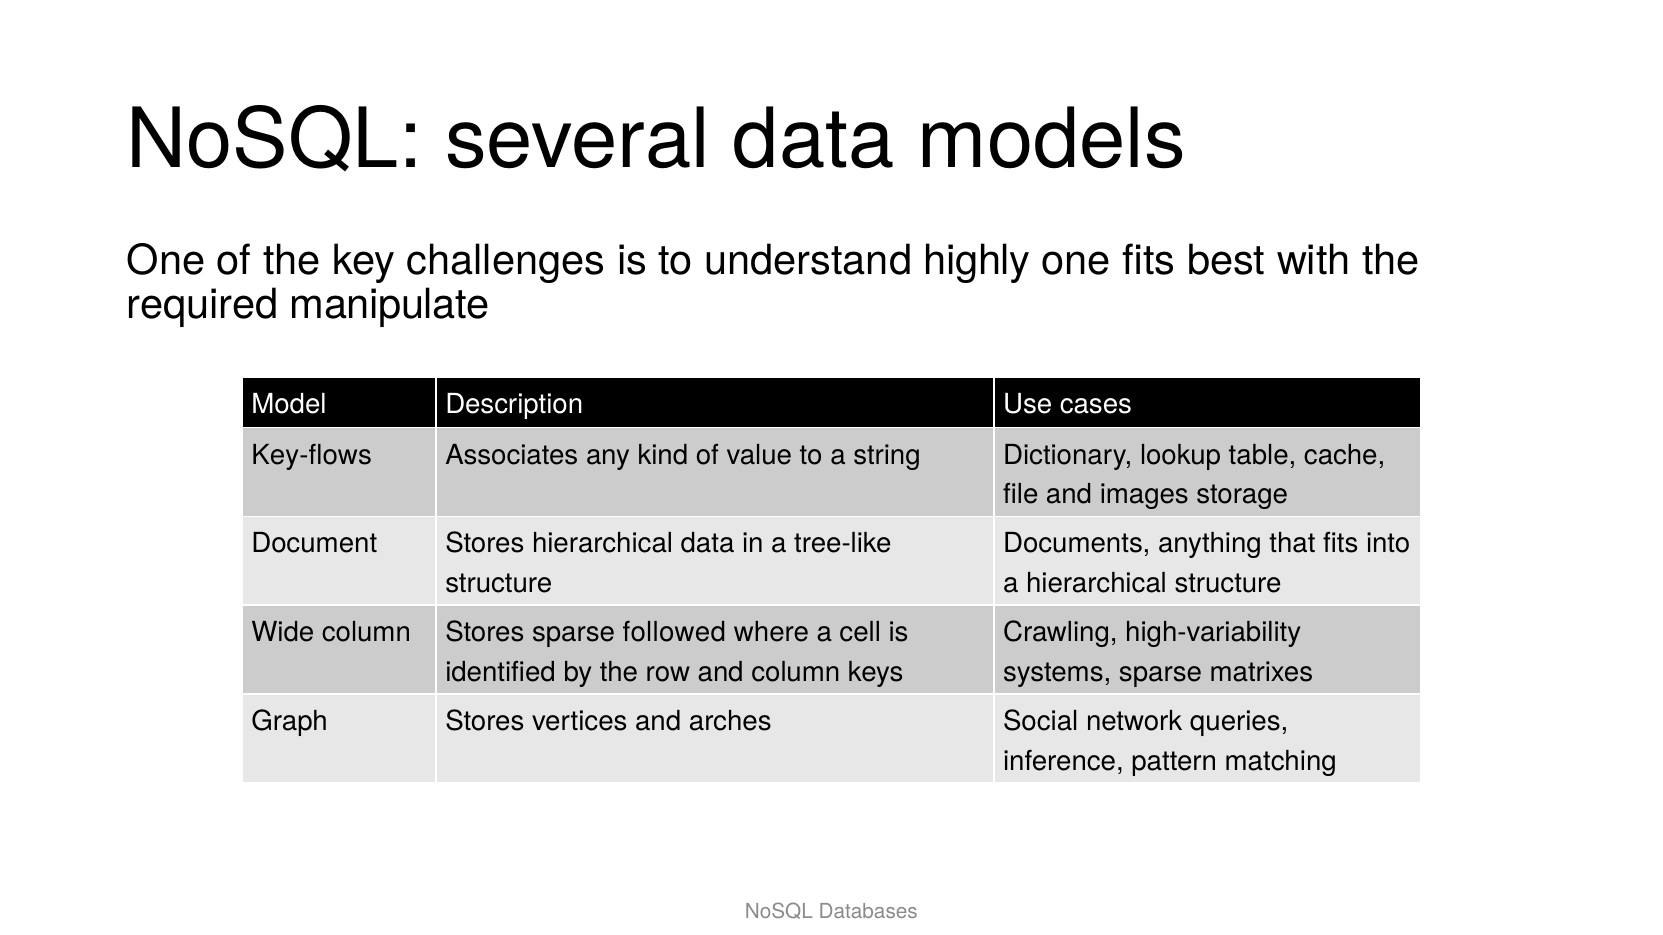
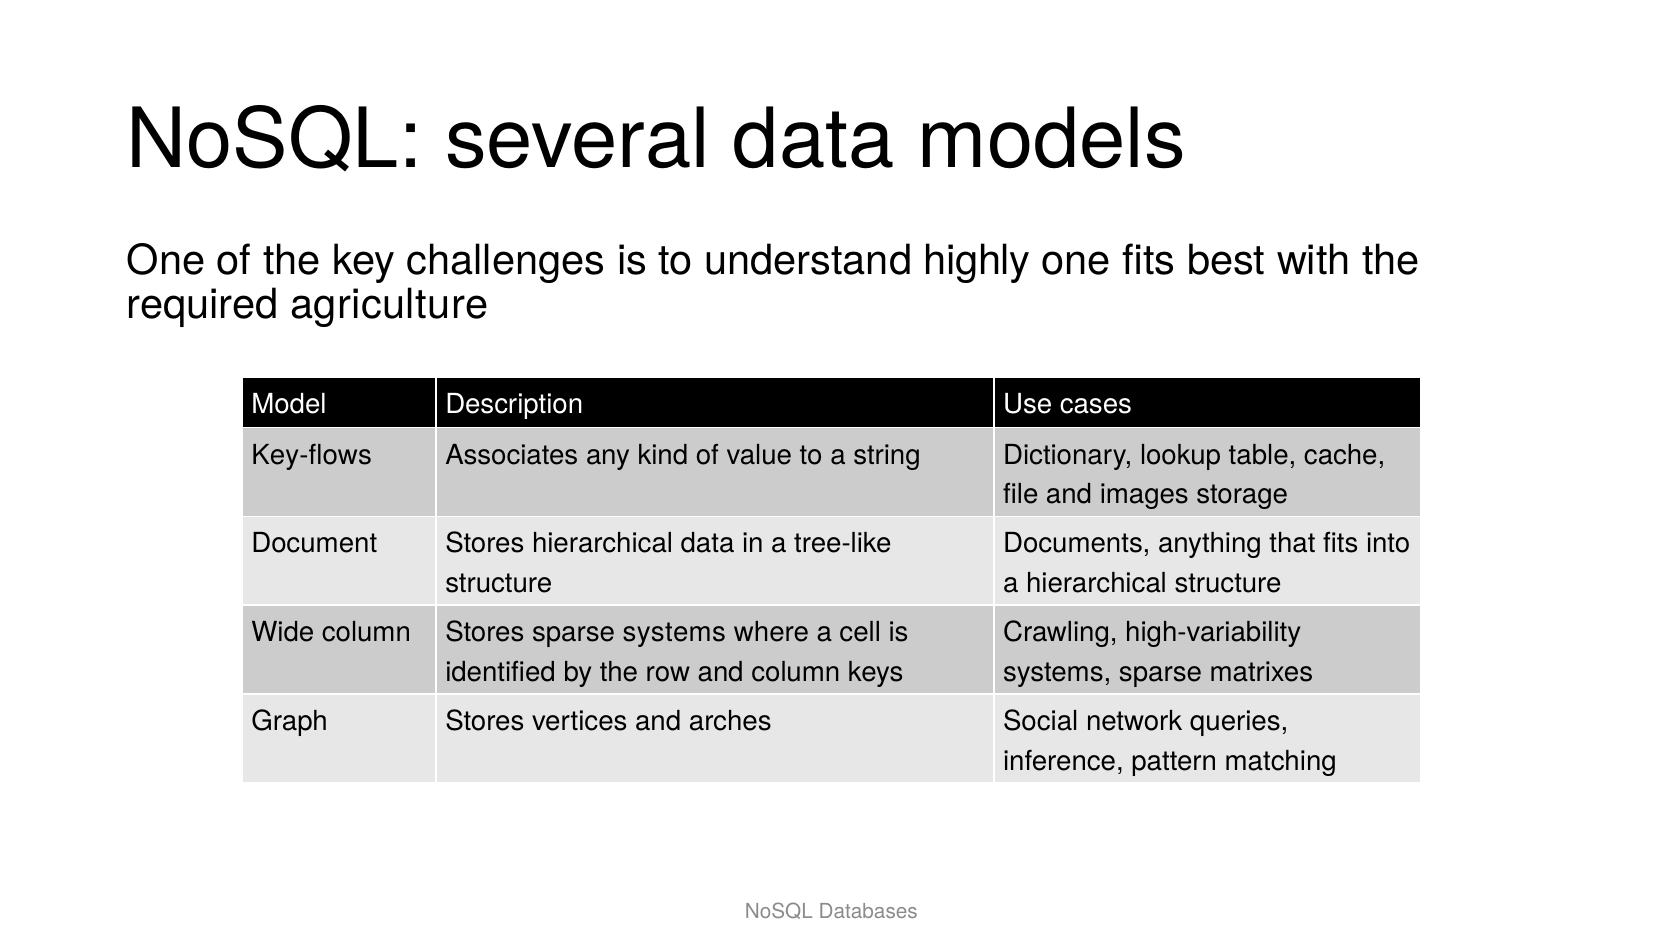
manipulate: manipulate -> agriculture (389, 305)
sparse followed: followed -> systems (674, 633)
